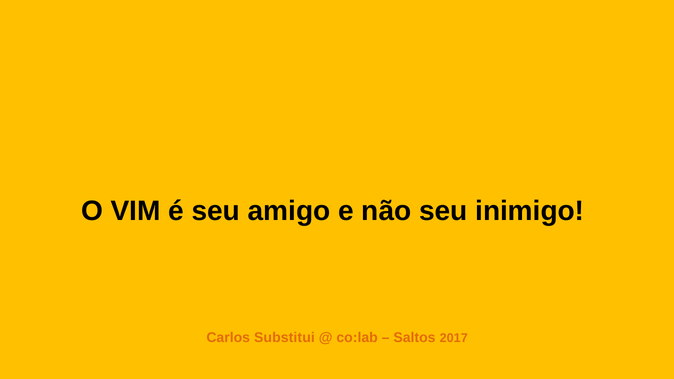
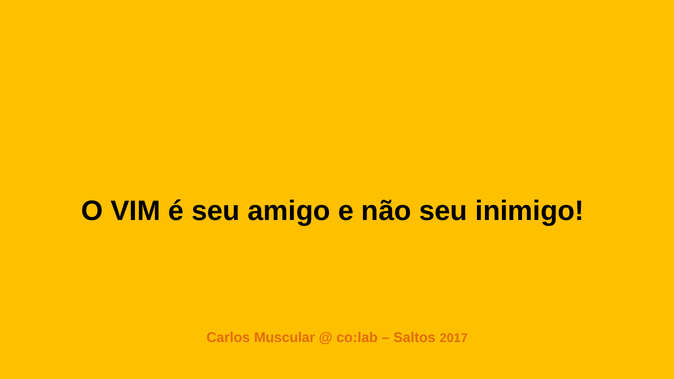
Substitui: Substitui -> Muscular (285, 338)
